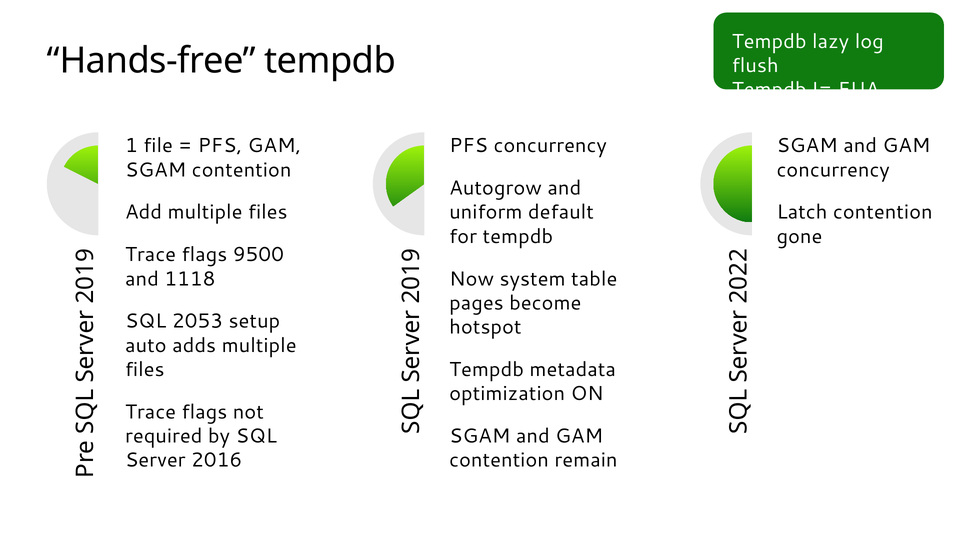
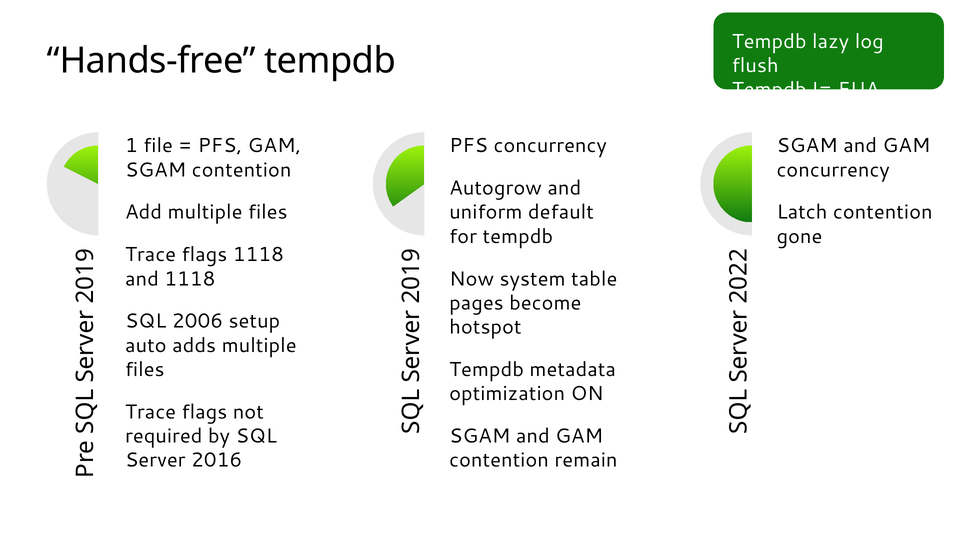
flags 9500: 9500 -> 1118 (258, 255)
2053: 2053 -> 2006 (197, 321)
